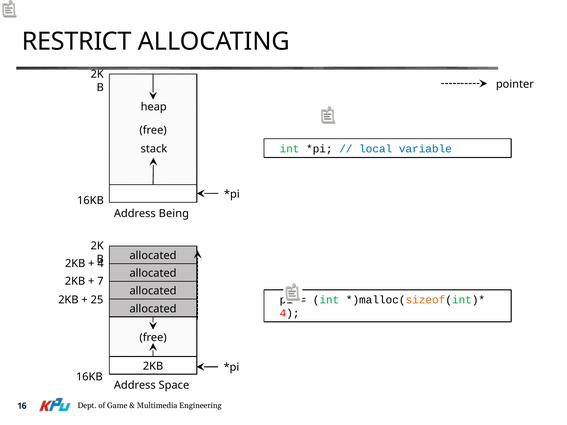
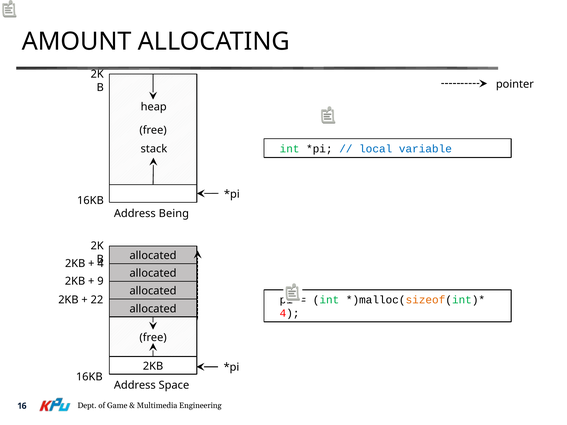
RESTRICT: RESTRICT -> AMOUNT (77, 41)
7: 7 -> 9 (100, 281)
25: 25 -> 22 (97, 300)
